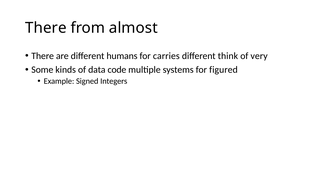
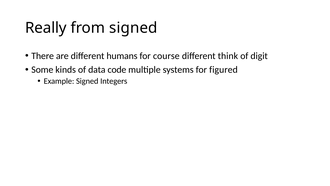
There: There -> Really (46, 28)
from almost: almost -> signed (133, 28)
carries: carries -> course (166, 56)
very: very -> digit (259, 56)
